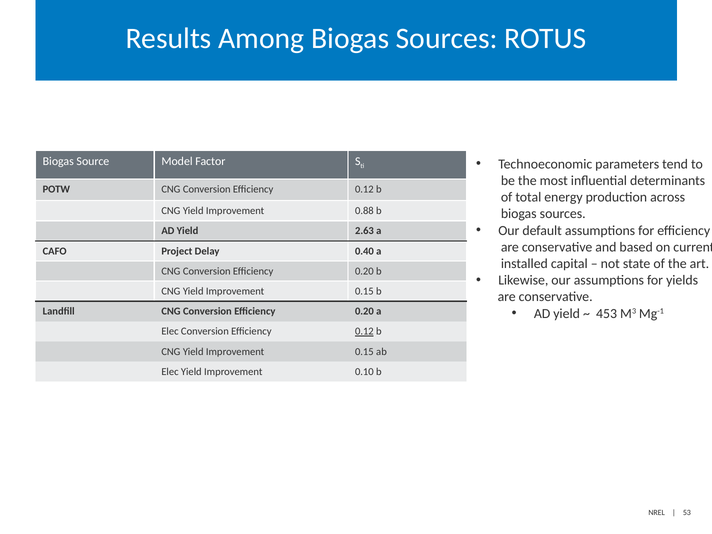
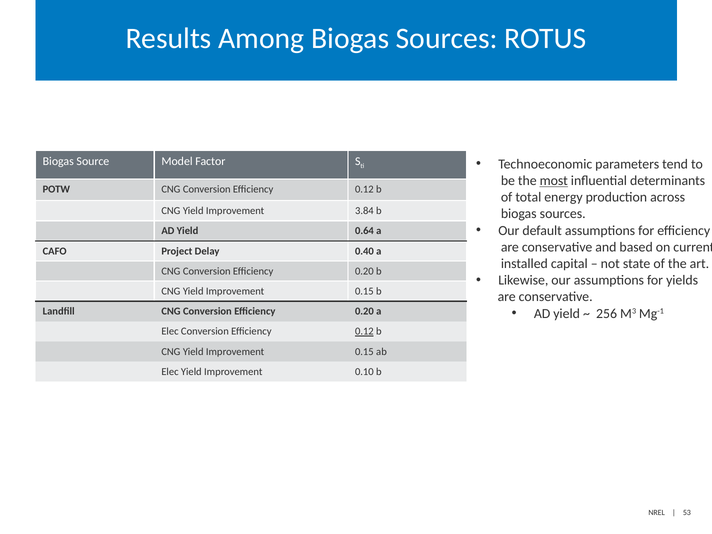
most underline: none -> present (554, 181)
0.88: 0.88 -> 3.84 (364, 211)
2.63: 2.63 -> 0.64 (364, 231)
453: 453 -> 256 (607, 314)
